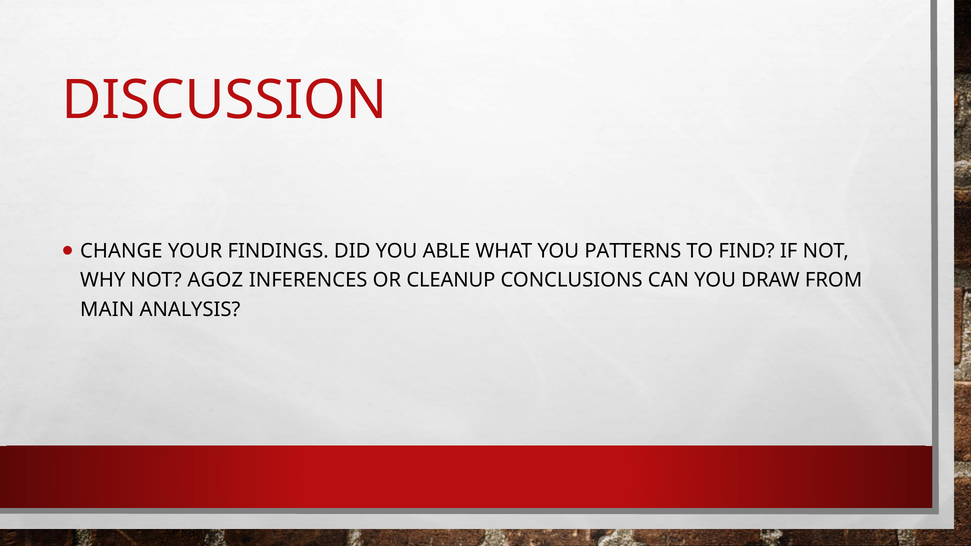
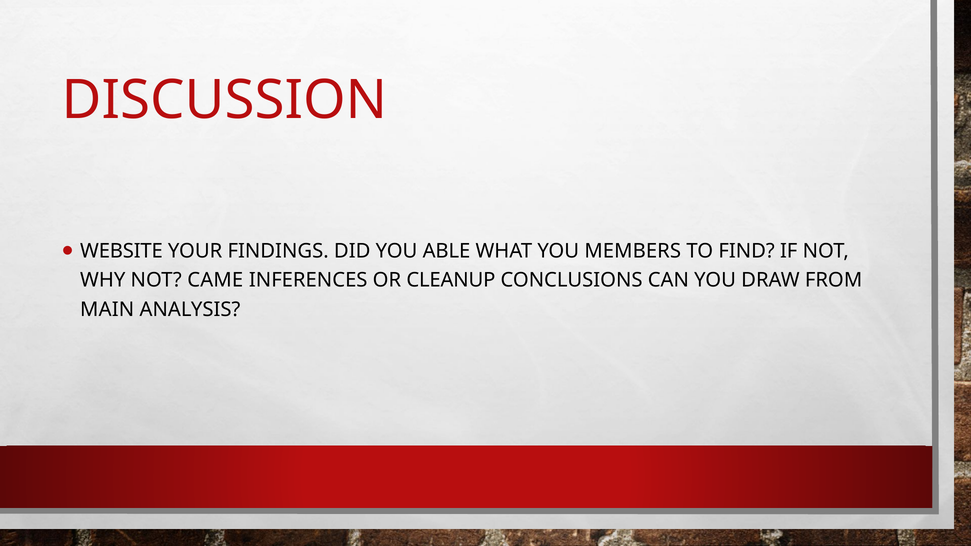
CHANGE: CHANGE -> WEBSITE (121, 251)
PATTERNS: PATTERNS -> MEMBERS (633, 251)
AGOZ: AGOZ -> CAME (215, 280)
